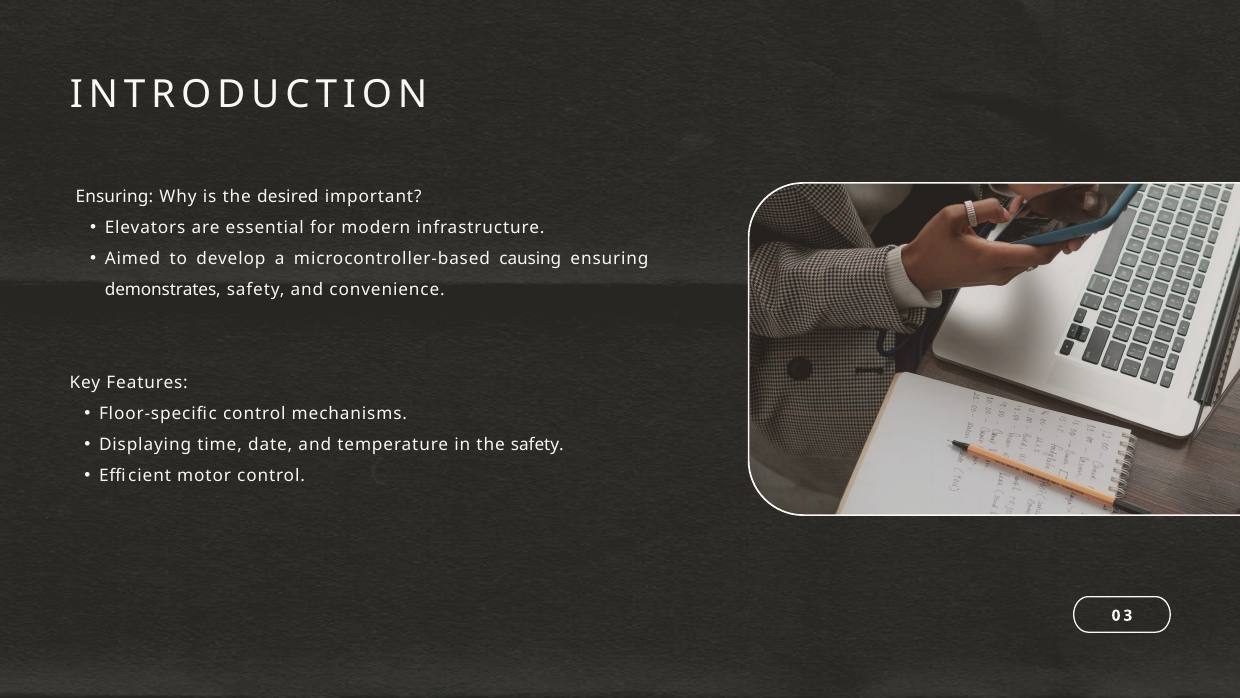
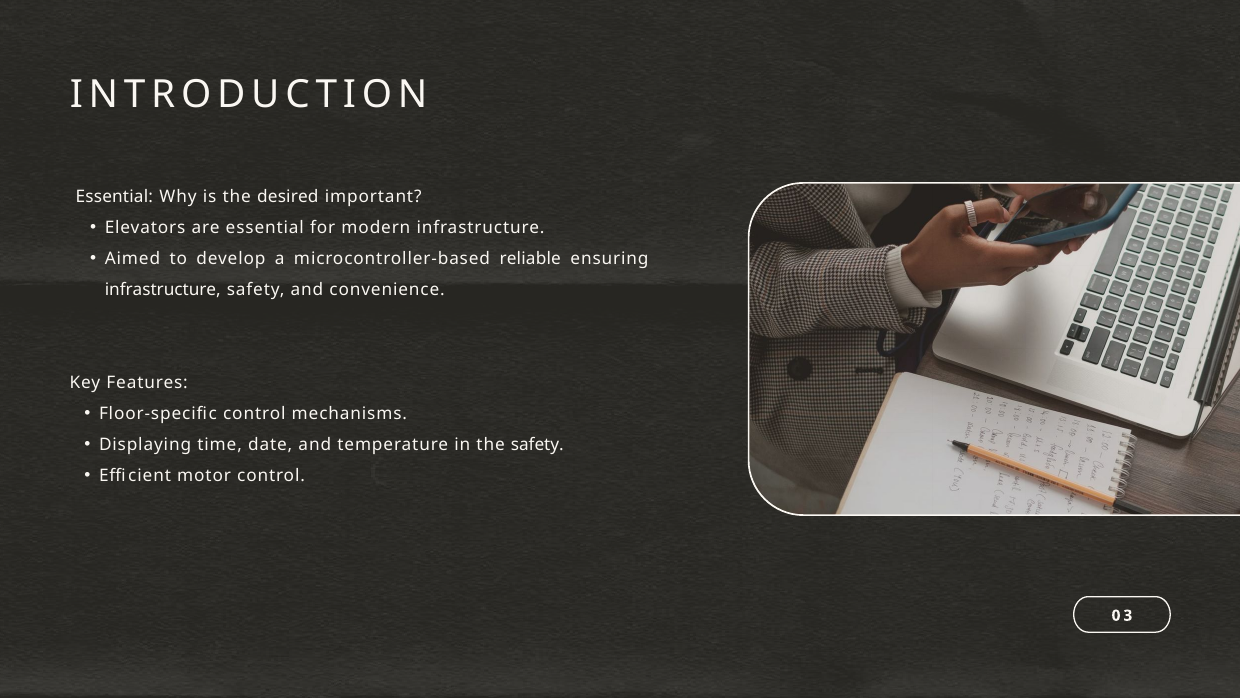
Ensuring: Ensuring -> Essential (114, 196)
causing: causing -> reliable (530, 258)
demonstrates: demonstrates -> infrastructure (163, 289)
